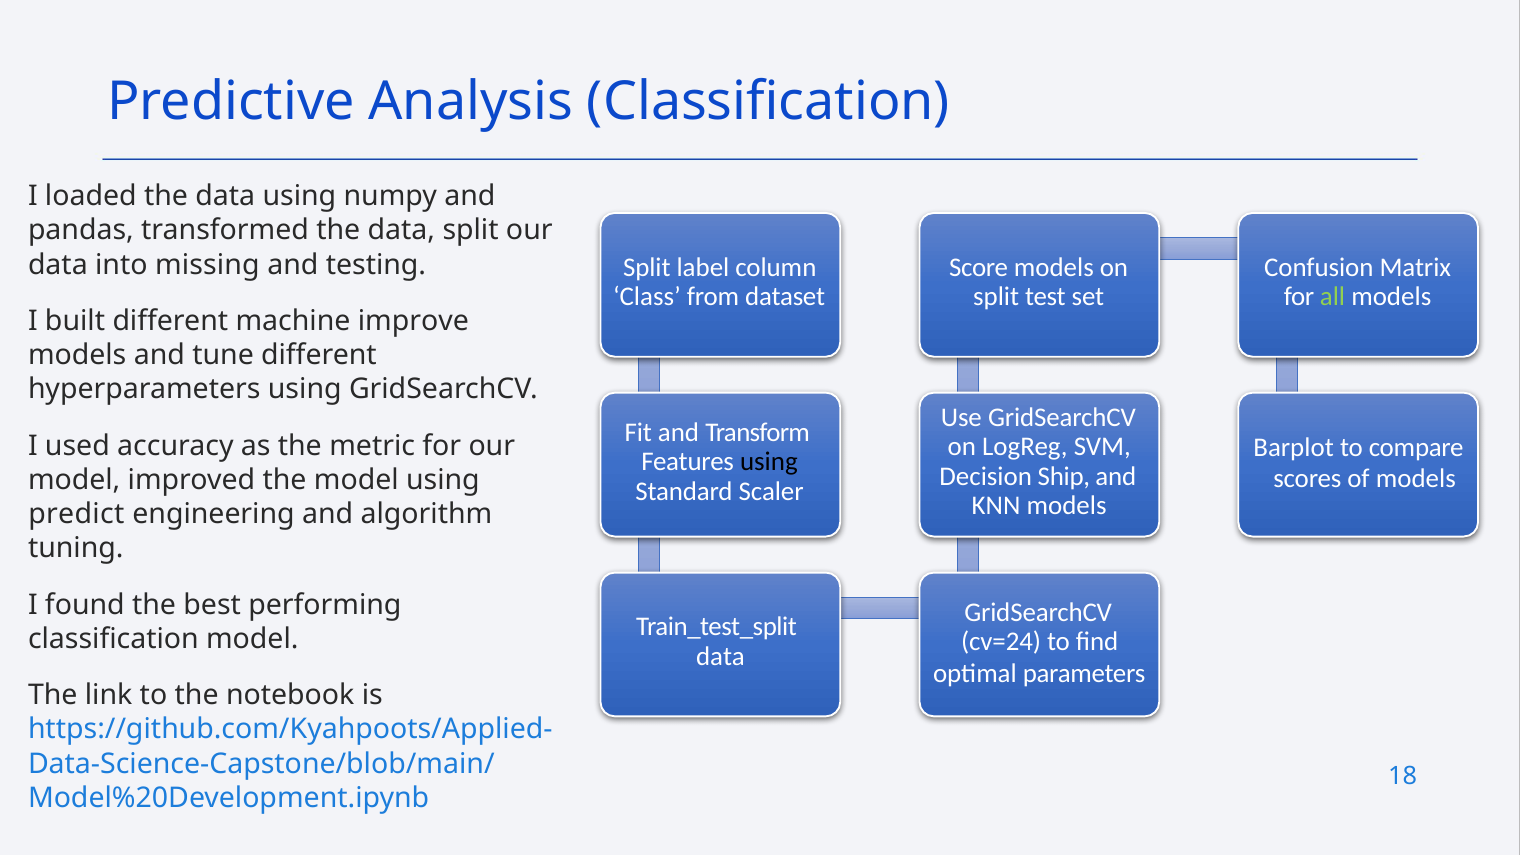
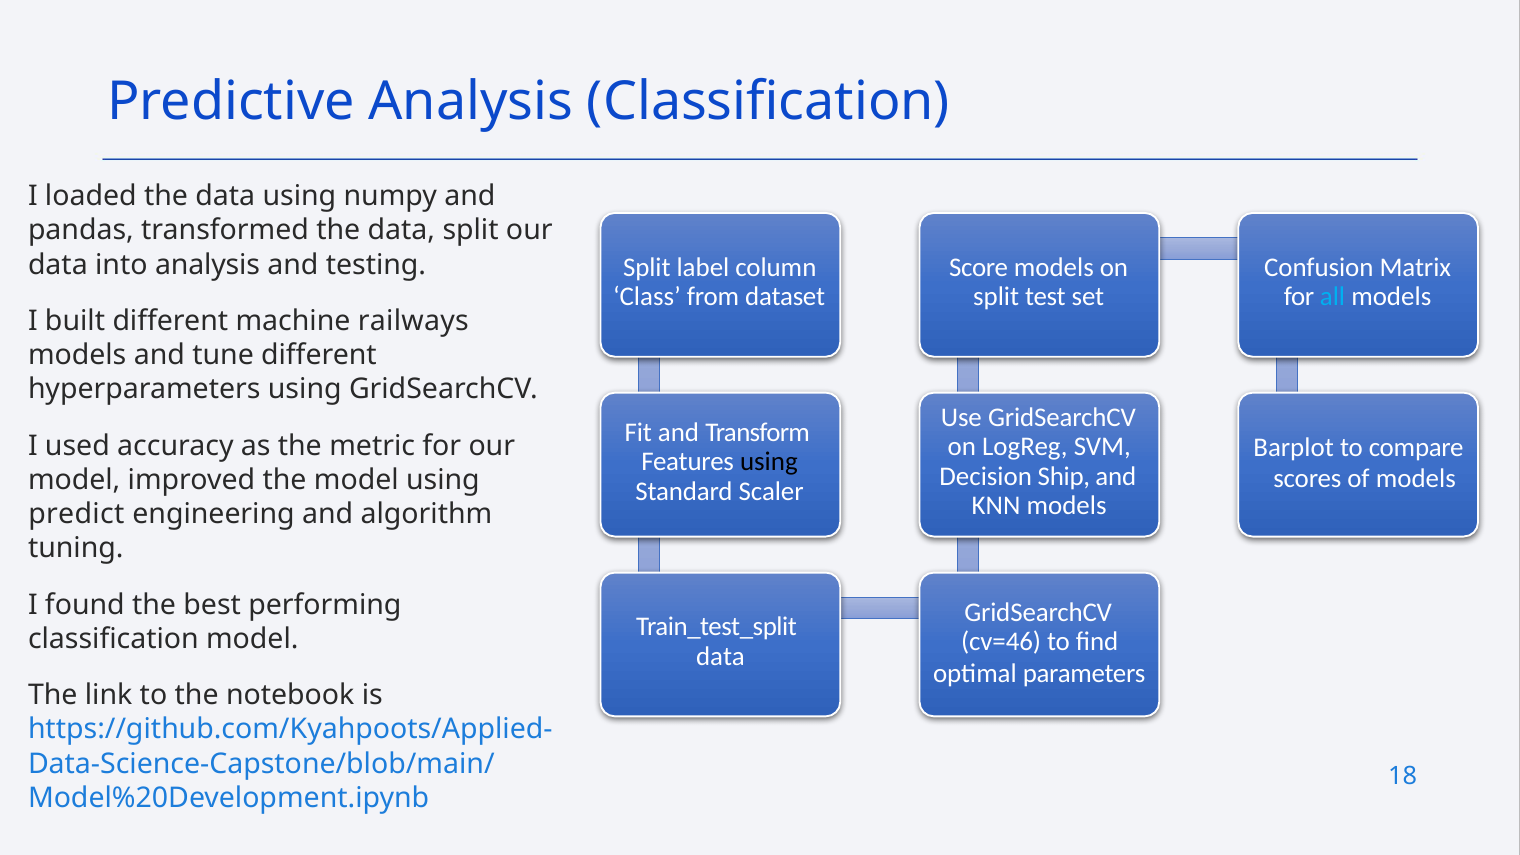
into missing: missing -> analysis (208, 265)
all colour: light green -> light blue (1333, 297)
improve: improve -> railways (413, 321)
cv=24: cv=24 -> cv=46 (1001, 642)
